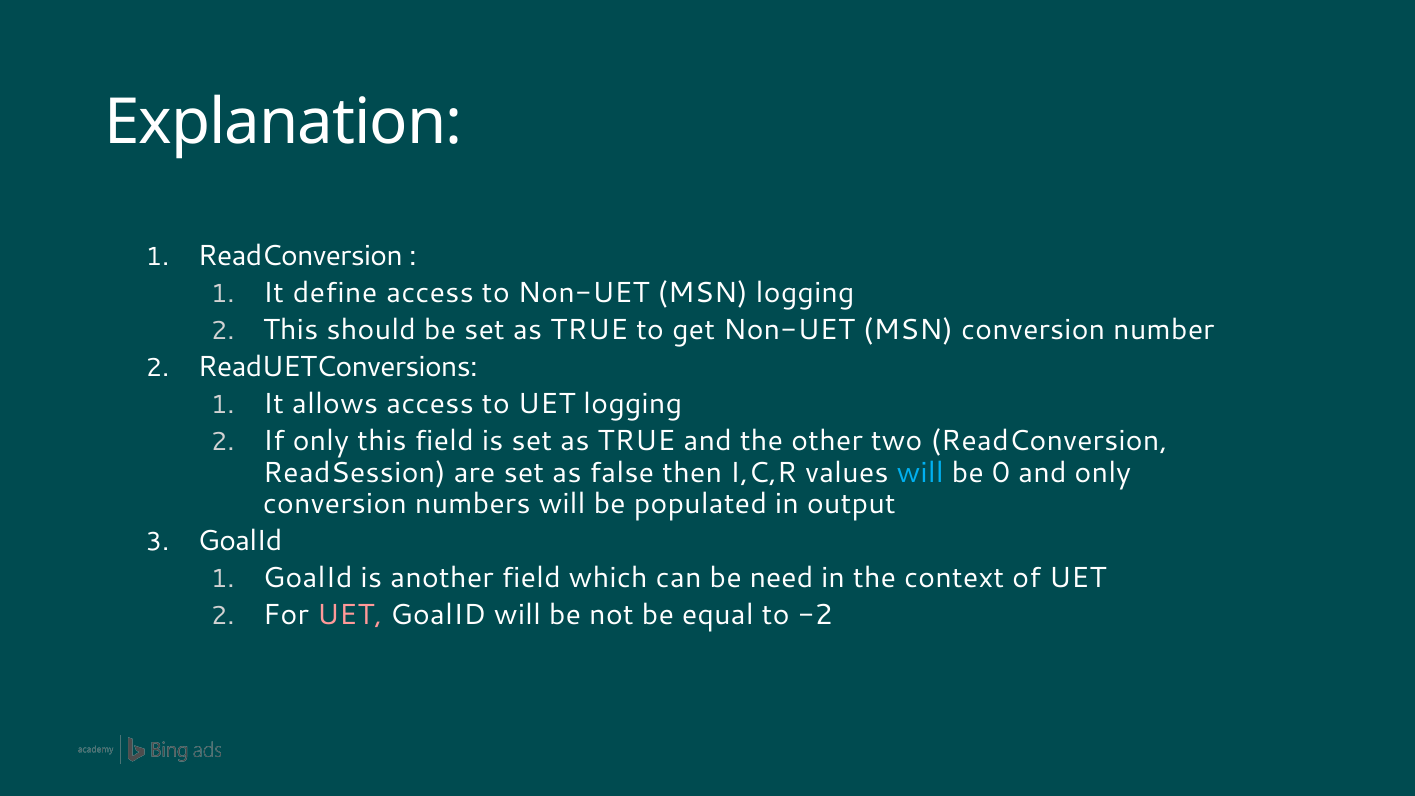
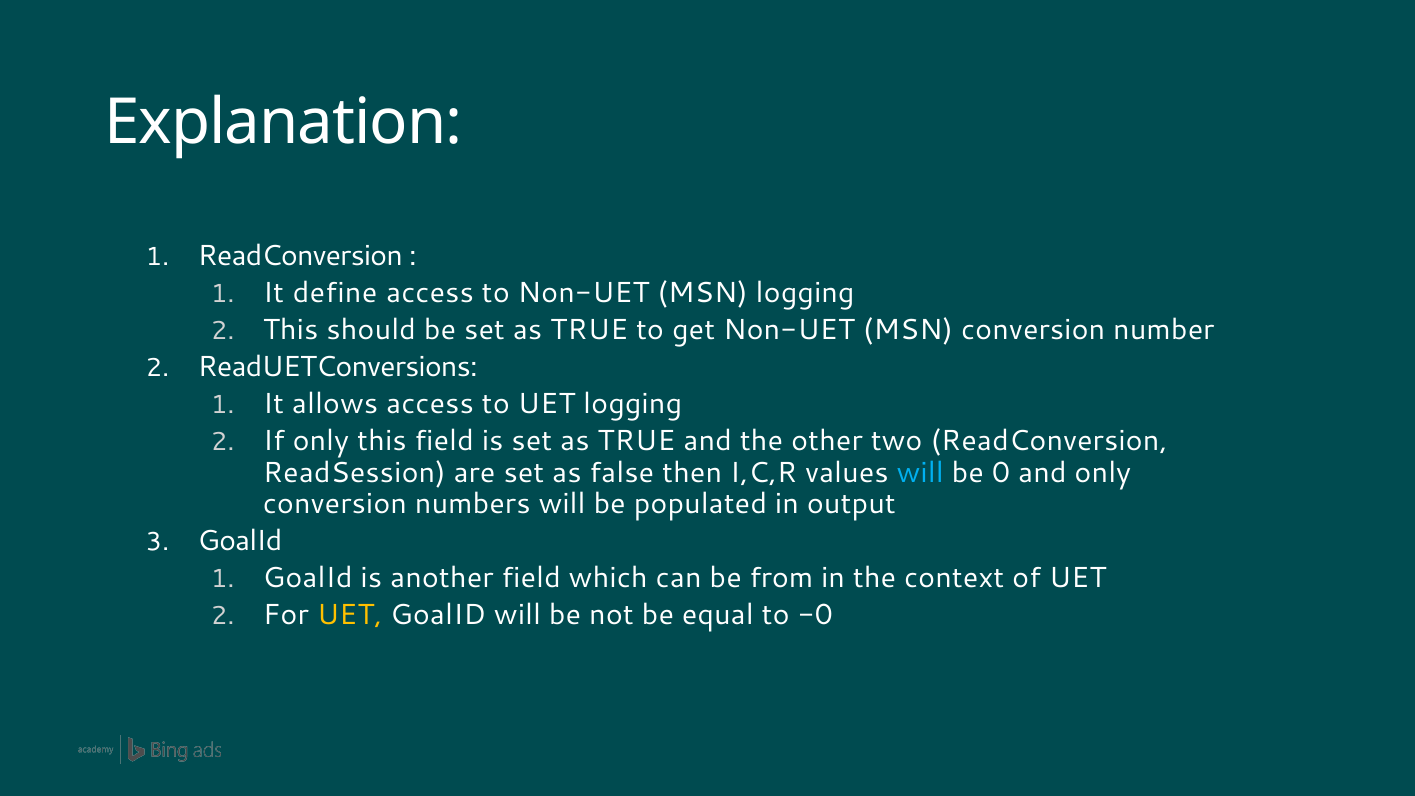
need: need -> from (781, 578)
UET colour: pink -> yellow (350, 615)
-2: -2 -> -0 (815, 615)
